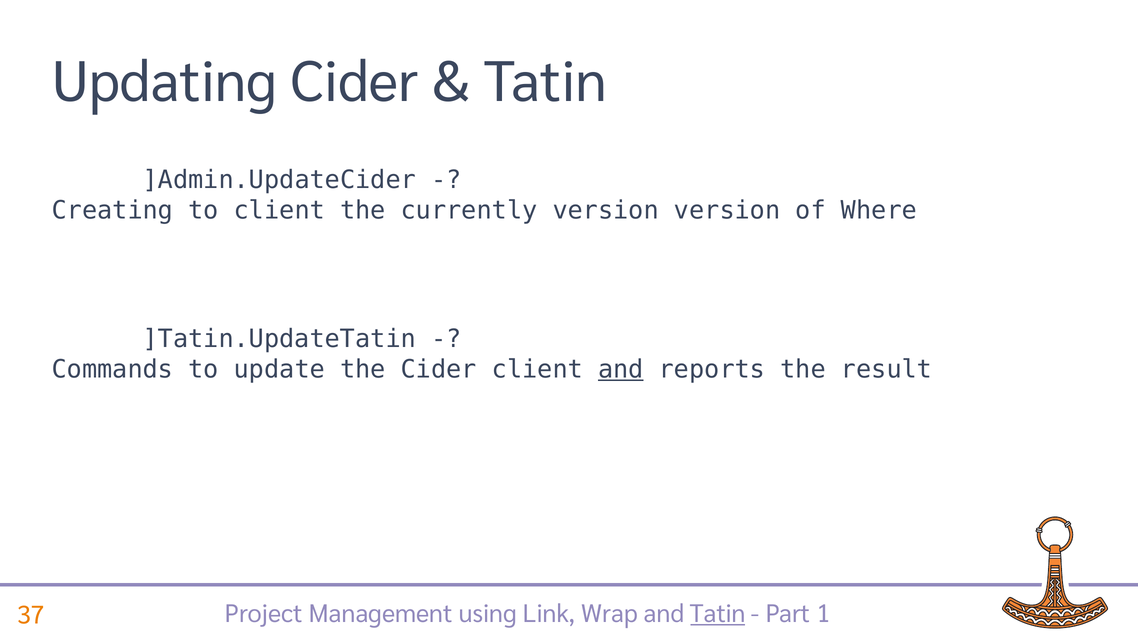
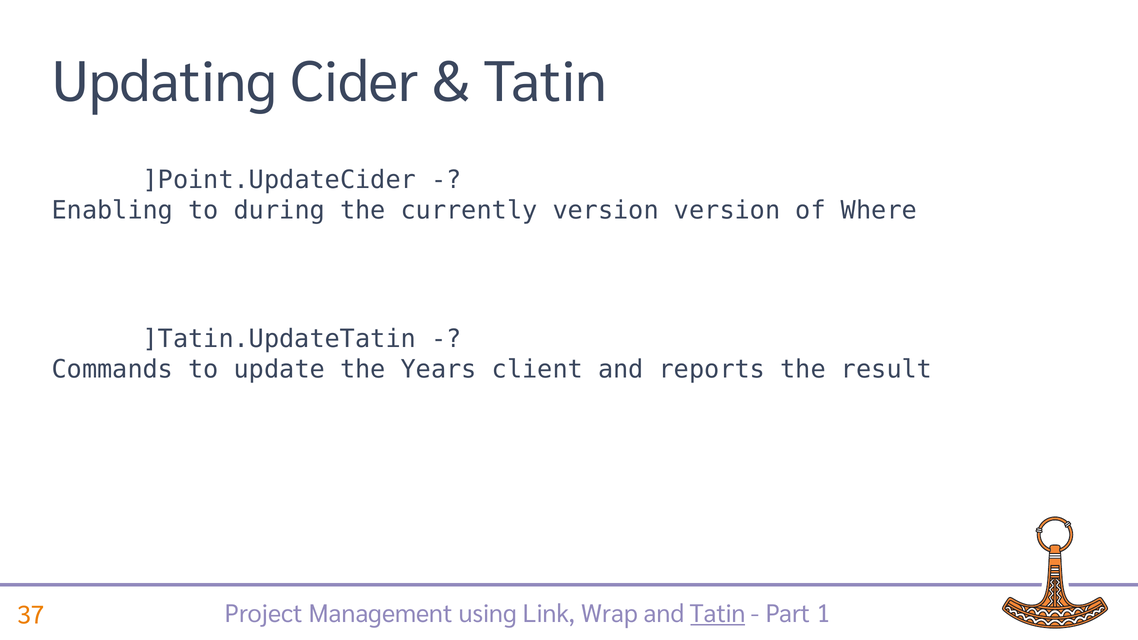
]Admin.UpdateCider: ]Admin.UpdateCider -> ]Point.UpdateCider (279, 180)
Creating: Creating -> Enabling (112, 210)
to client: client -> during (279, 210)
the Cider: Cider -> Years (439, 369)
and underline: present -> none (621, 369)
